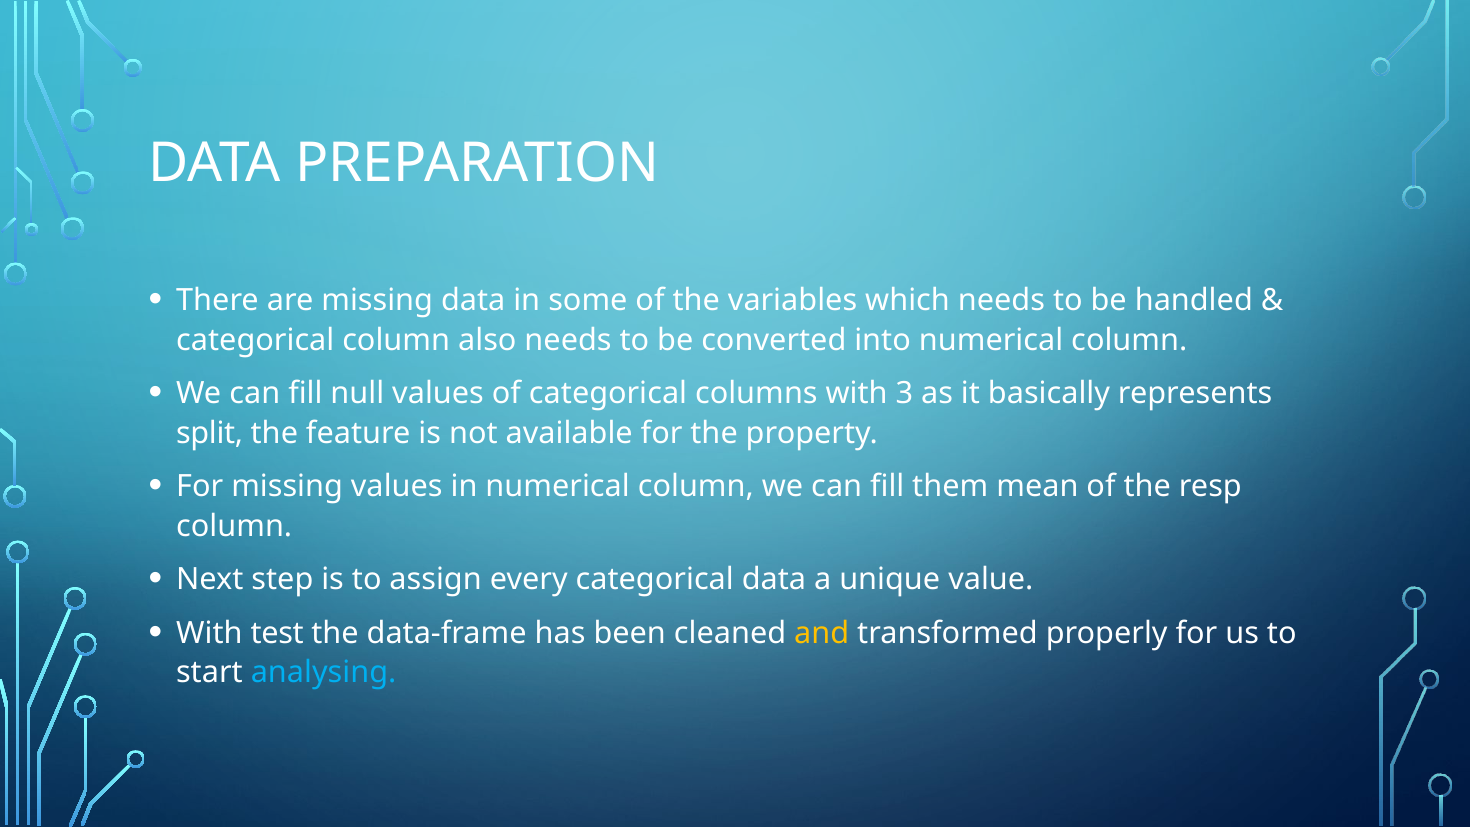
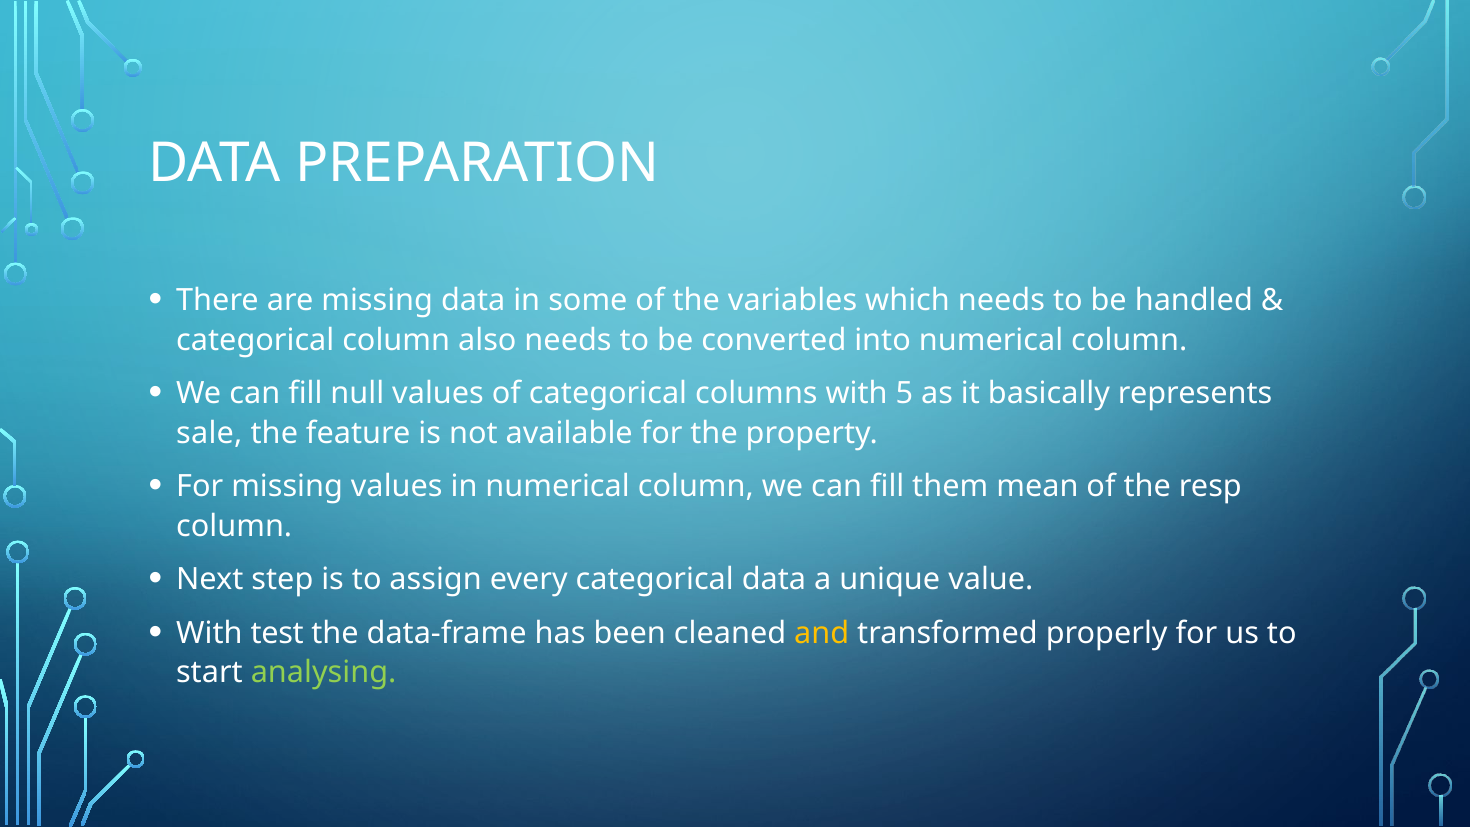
3: 3 -> 5 (904, 393)
split: split -> sale (209, 433)
analysing colour: light blue -> light green (324, 673)
